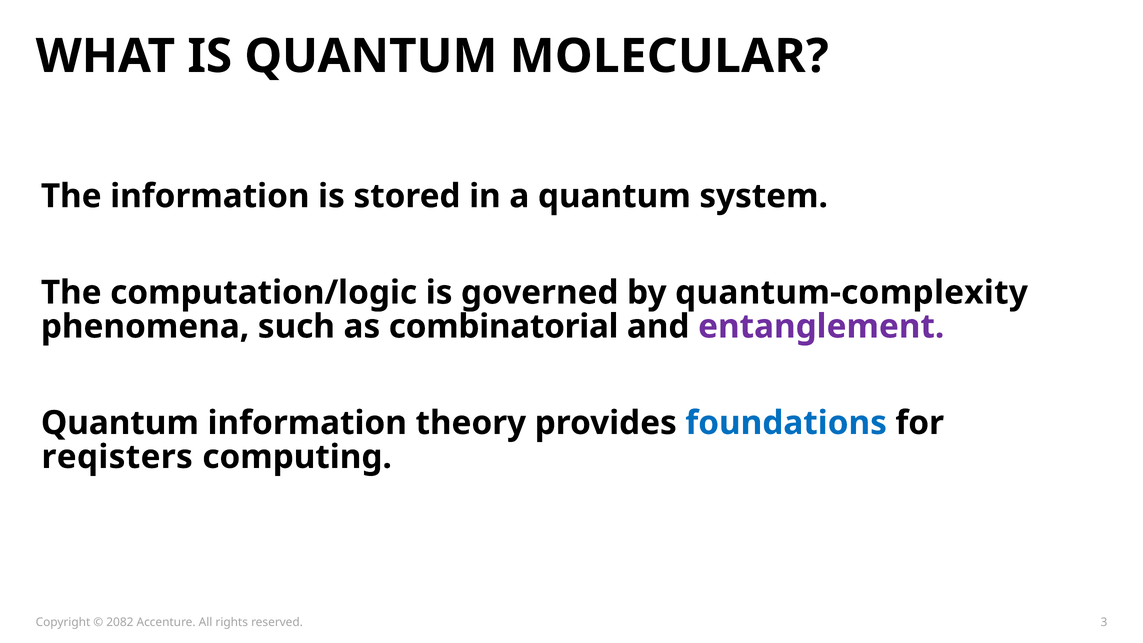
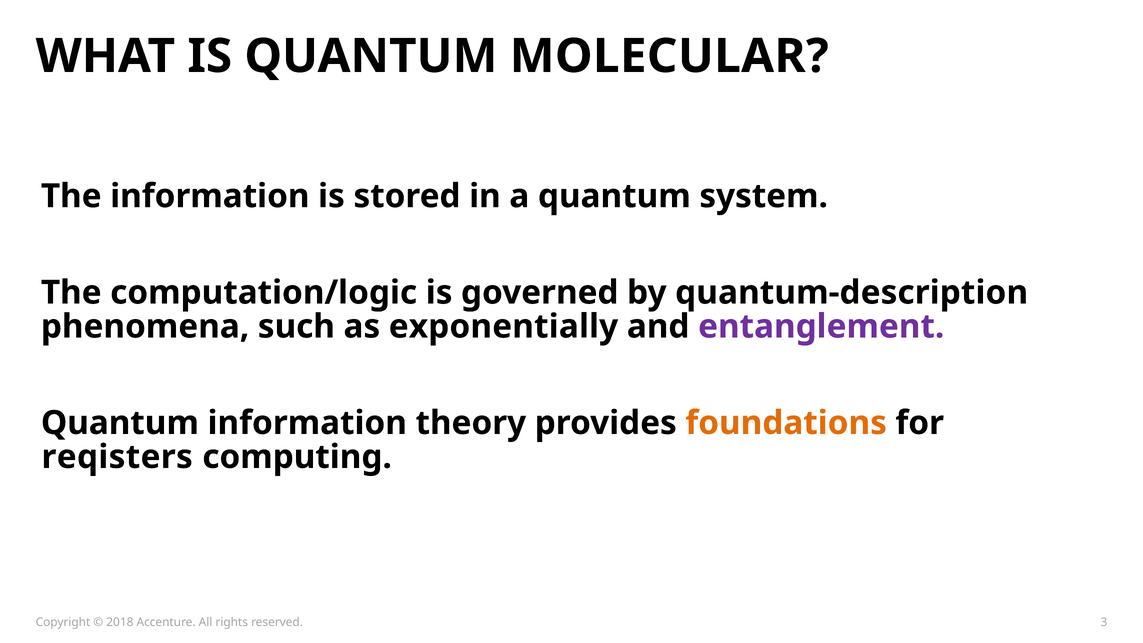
quantum-complexity: quantum-complexity -> quantum-description (852, 293)
combinatorial: combinatorial -> exponentially (503, 327)
foundations colour: blue -> orange (786, 423)
2082: 2082 -> 2018 (120, 622)
